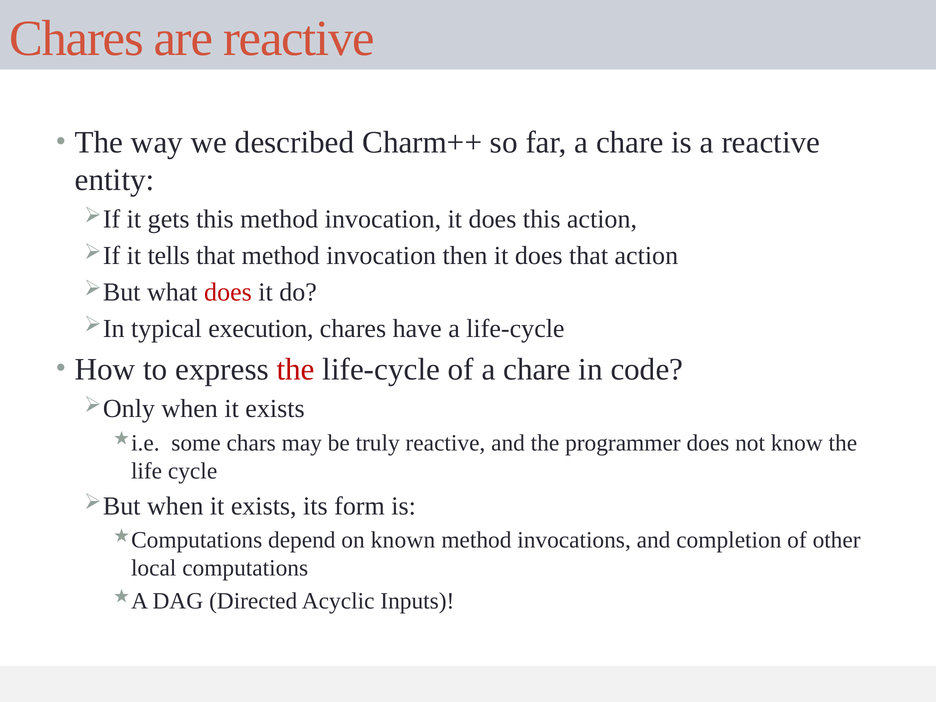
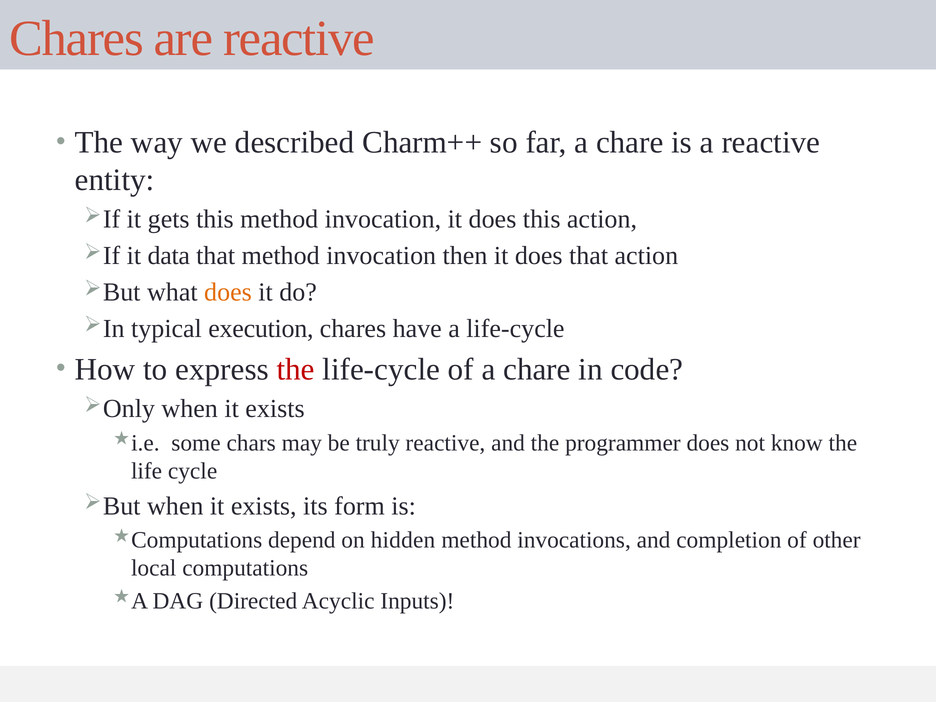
tells: tells -> data (169, 256)
does colour: red -> orange (228, 292)
known: known -> hidden (403, 540)
